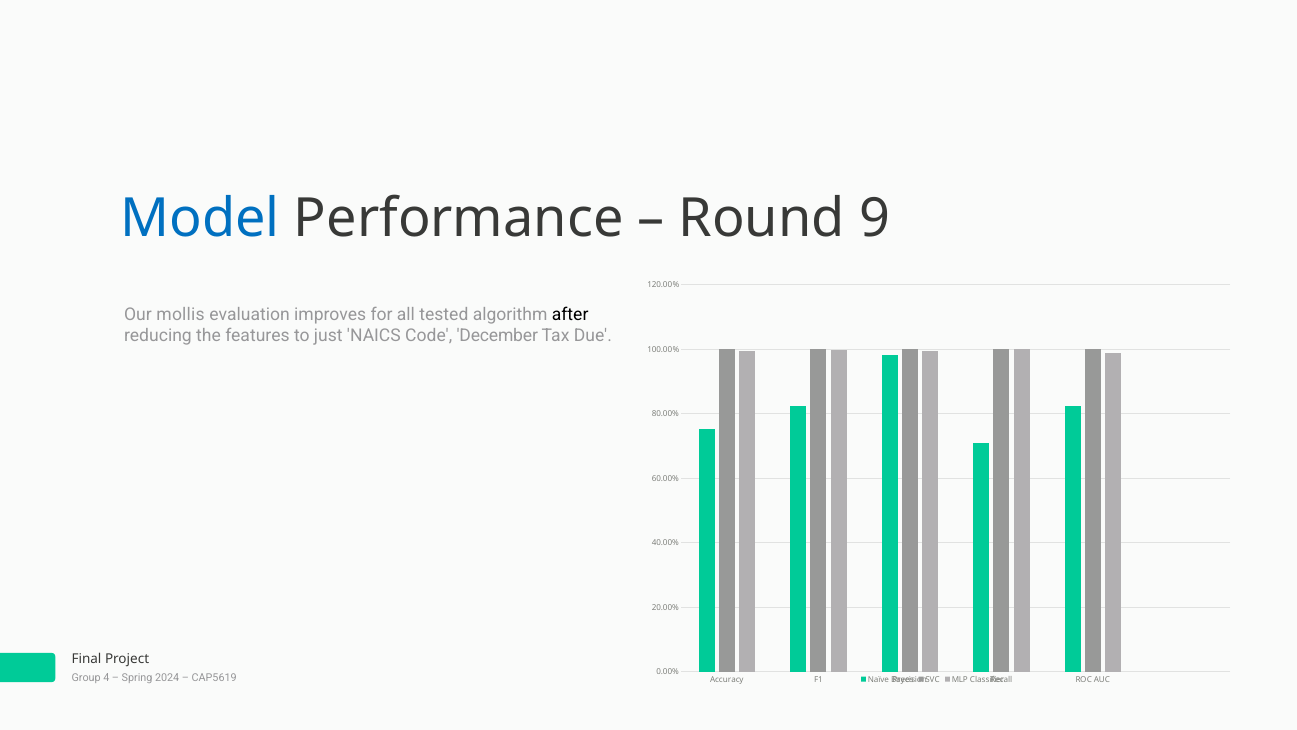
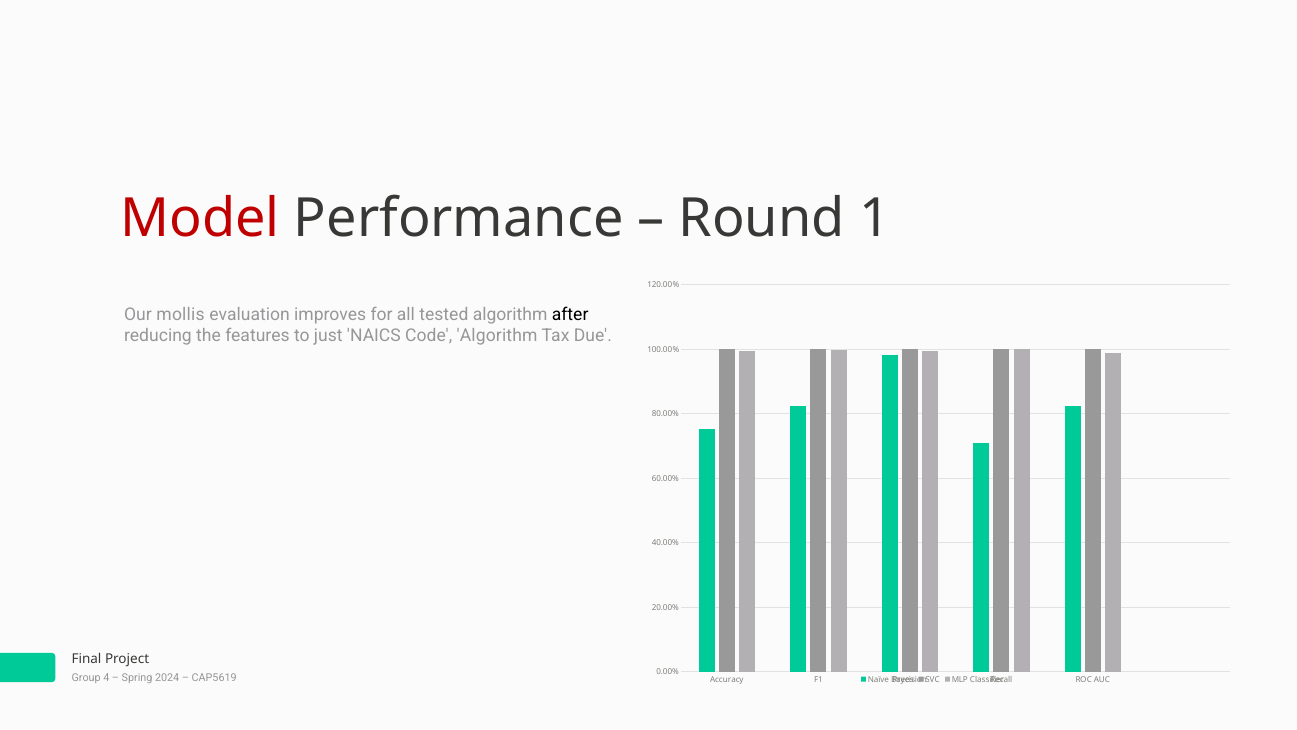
Model colour: blue -> red (200, 218)
9: 9 -> 1 (875, 218)
Code December: December -> Algorithm (497, 336)
